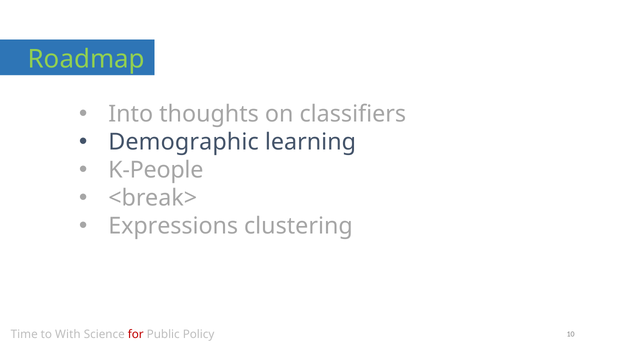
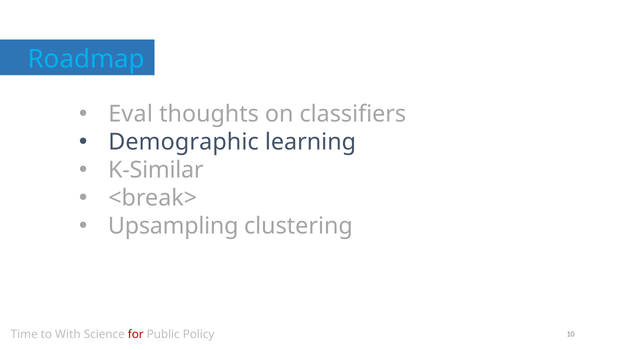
Roadmap colour: light green -> light blue (86, 59)
Into: Into -> Eval (131, 114)
K-People: K-People -> K-Similar (156, 170)
Expressions: Expressions -> Upsampling (173, 226)
